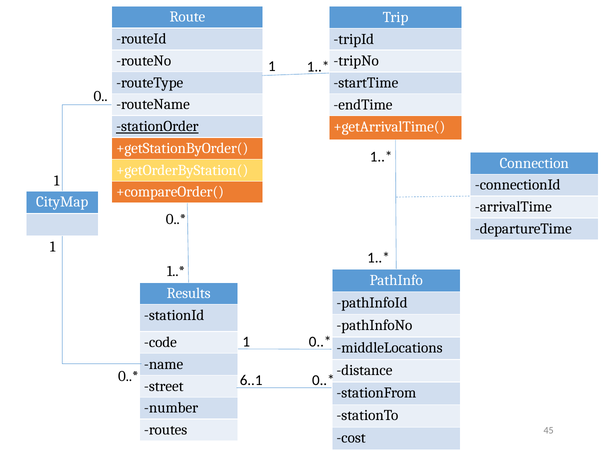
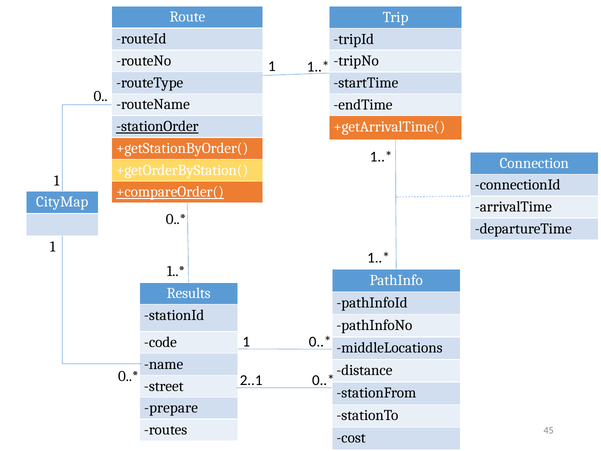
+compareOrder( underline: none -> present (170, 192)
6..1: 6..1 -> 2..1 (251, 380)
number: number -> prepare (171, 408)
